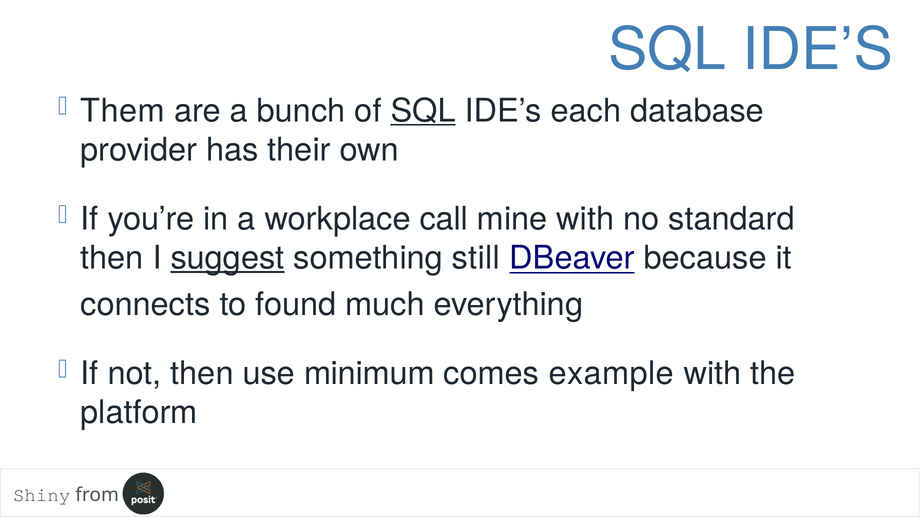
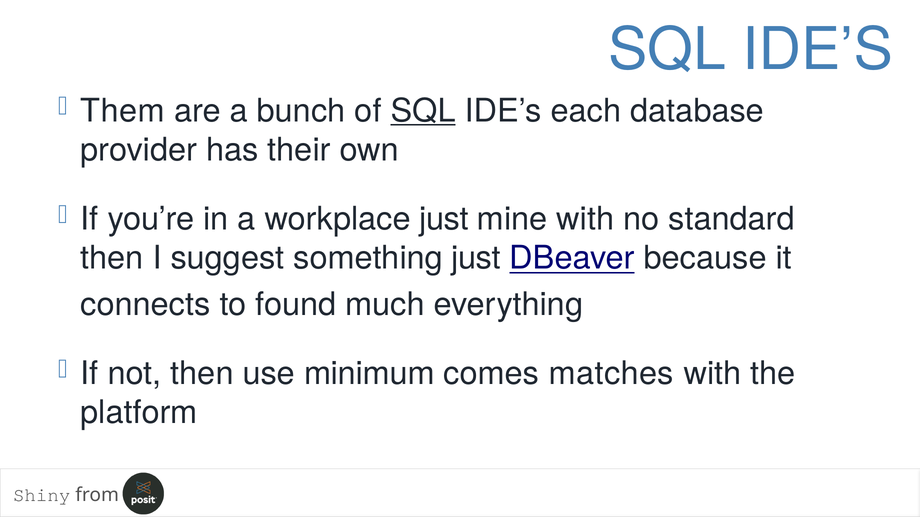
workplace call: call -> just (444, 219)
suggest underline: present -> none (227, 258)
something still: still -> just (476, 258)
example: example -> matches (611, 374)
